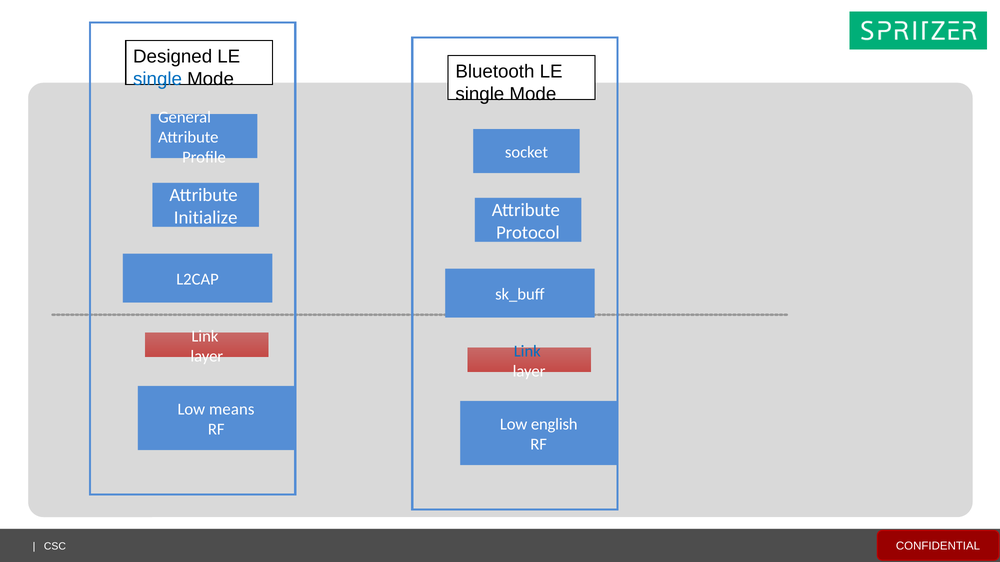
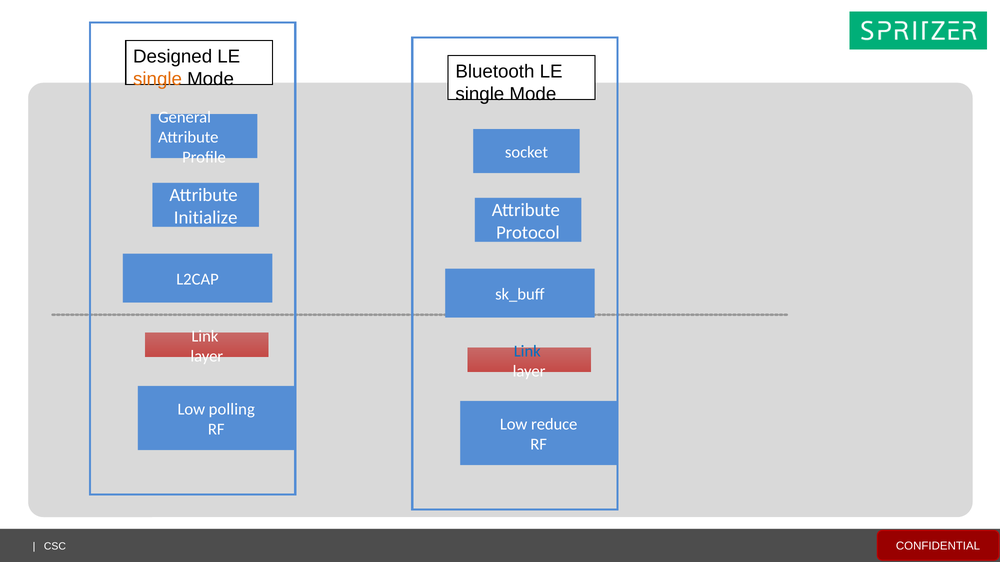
single colour: blue -> orange (158, 79)
means: means -> polling (232, 409)
english: english -> reduce (554, 424)
